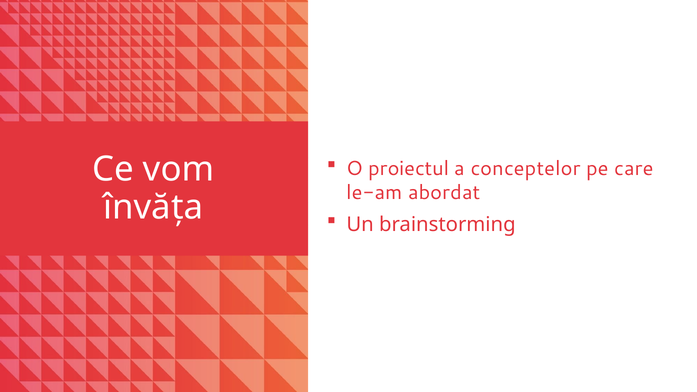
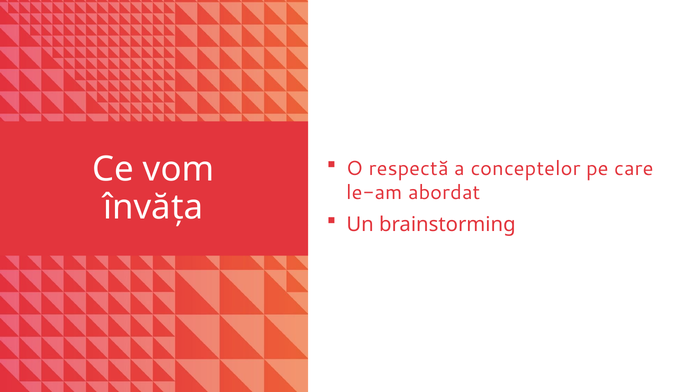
proiectul: proiectul -> respectă (409, 168)
